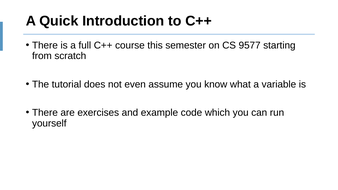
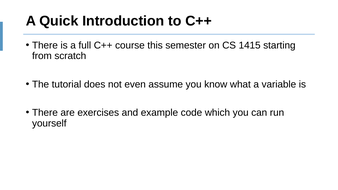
9577: 9577 -> 1415 (250, 45)
